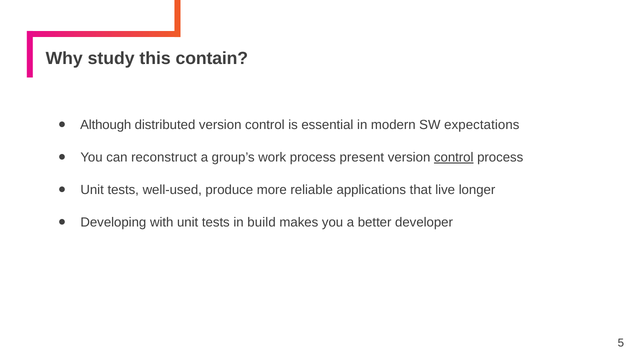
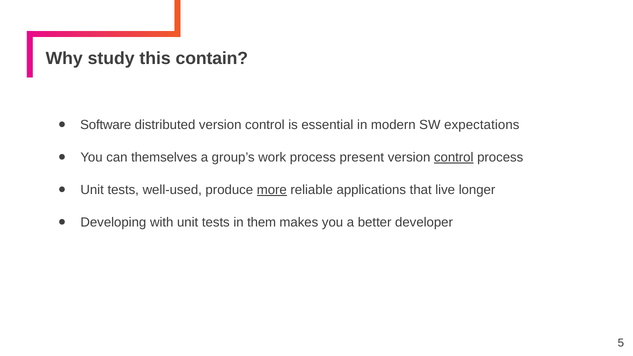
Although: Although -> Software (106, 125)
reconstruct: reconstruct -> themselves (164, 157)
more underline: none -> present (272, 190)
build: build -> them (262, 222)
